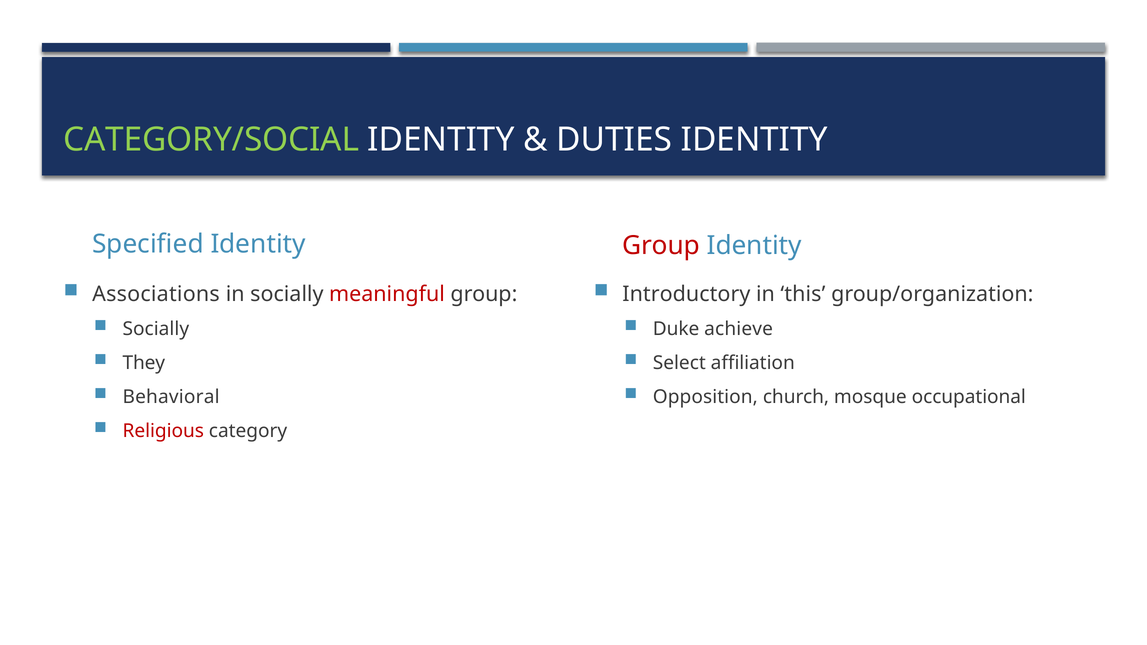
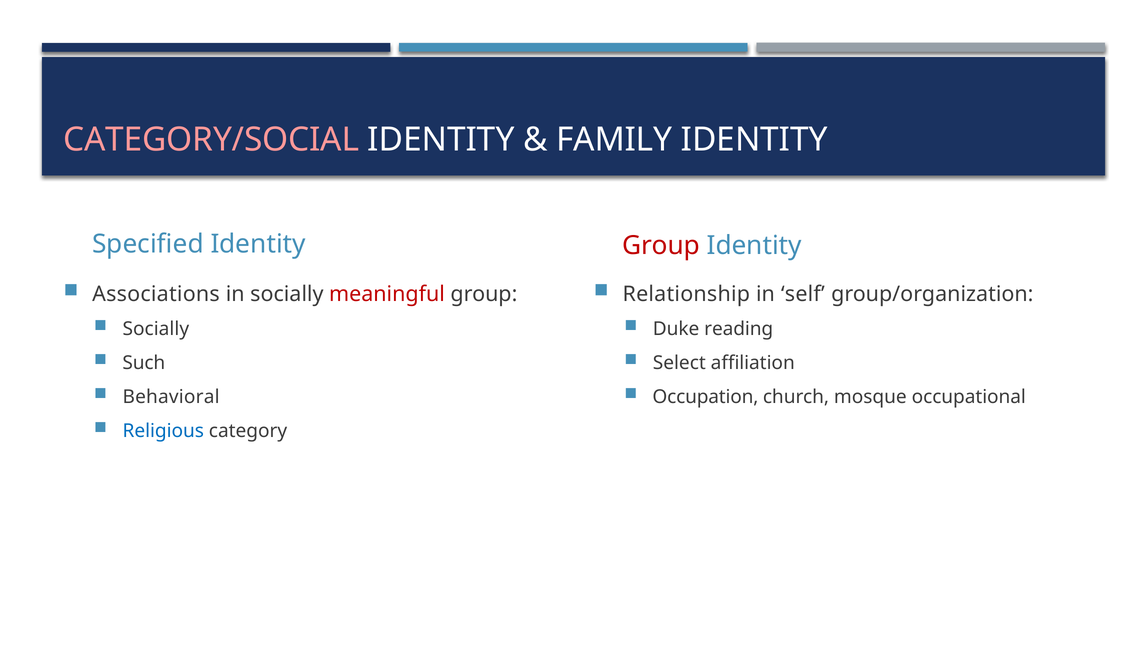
CATEGORY/SOCIAL colour: light green -> pink (211, 140)
DUTIES: DUTIES -> FAMILY (614, 140)
Introductory: Introductory -> Relationship (686, 294)
this: this -> self (803, 294)
achieve: achieve -> reading (739, 329)
They: They -> Such (144, 363)
Opposition: Opposition -> Occupation (705, 397)
Religious colour: red -> blue (163, 431)
